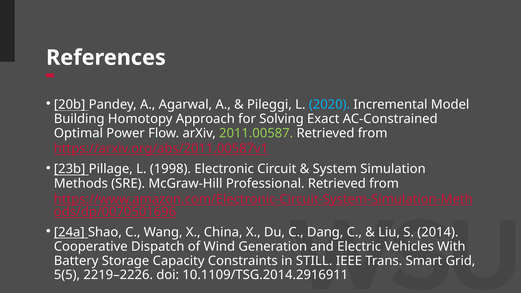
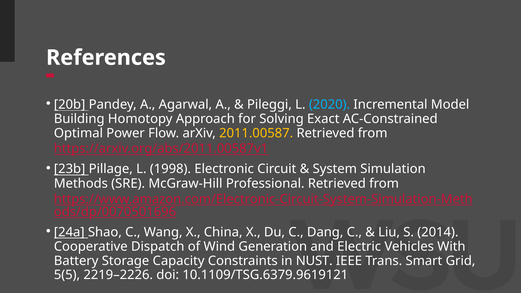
2011.00587 colour: light green -> yellow (256, 133)
STILL: STILL -> NUST (314, 261)
10.1109/TSG.2014.2916911: 10.1109/TSG.2014.2916911 -> 10.1109/TSG.6379.9619121 (265, 275)
